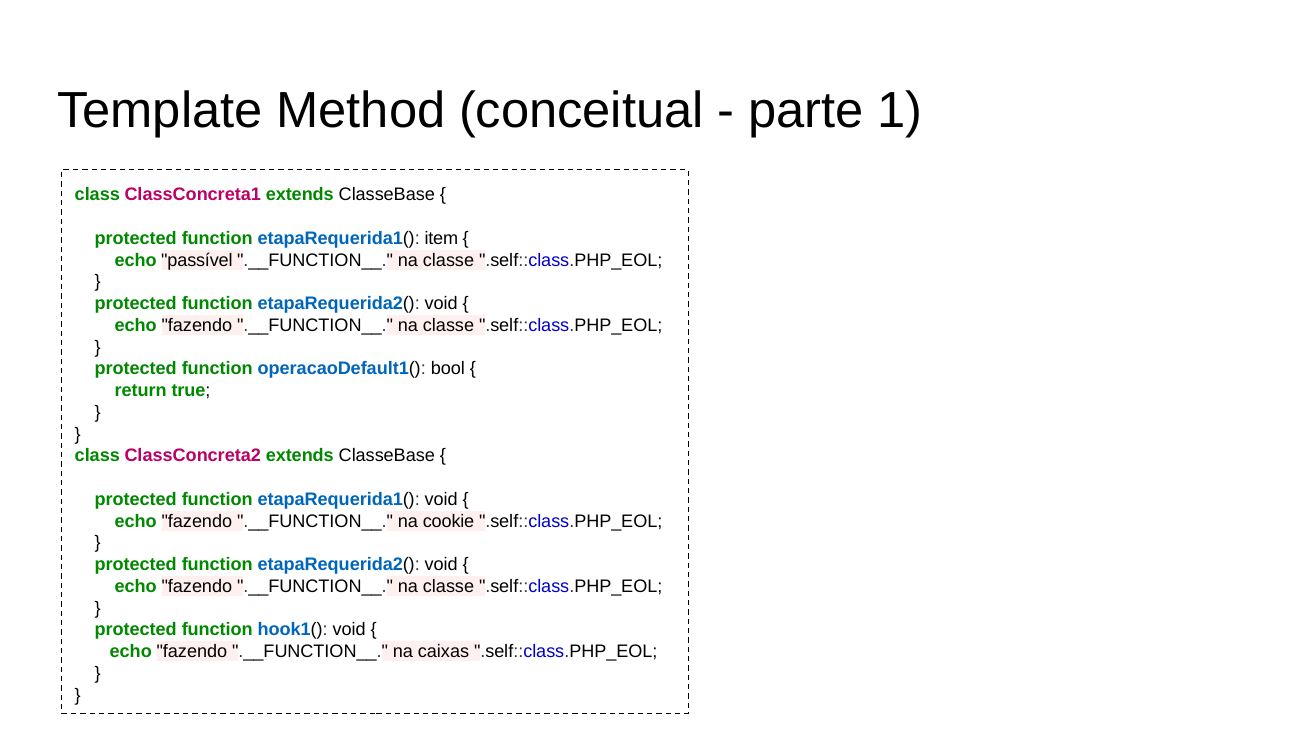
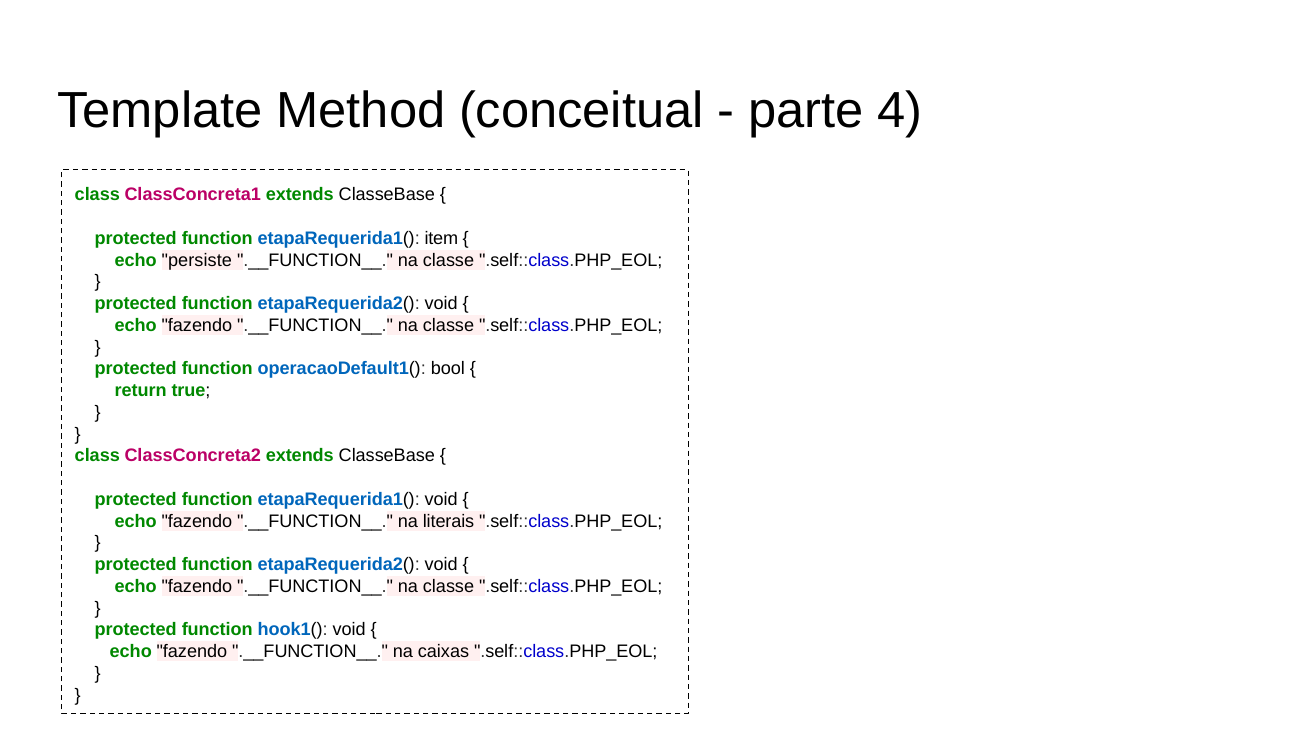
1: 1 -> 4 (900, 110)
passível: passível -> persiste (197, 260)
cookie: cookie -> literais (449, 521)
